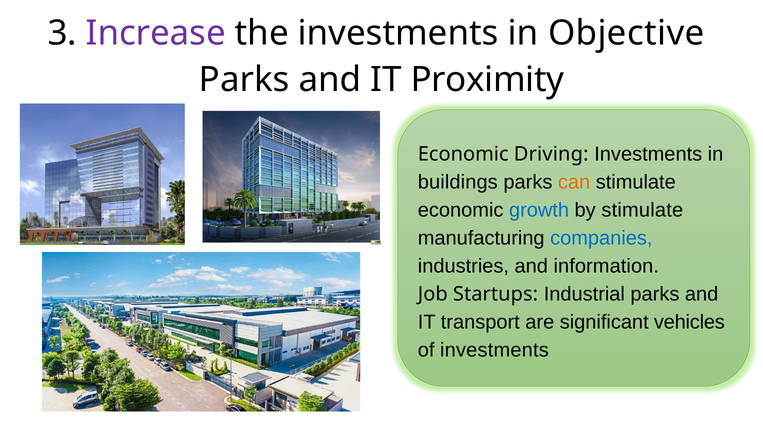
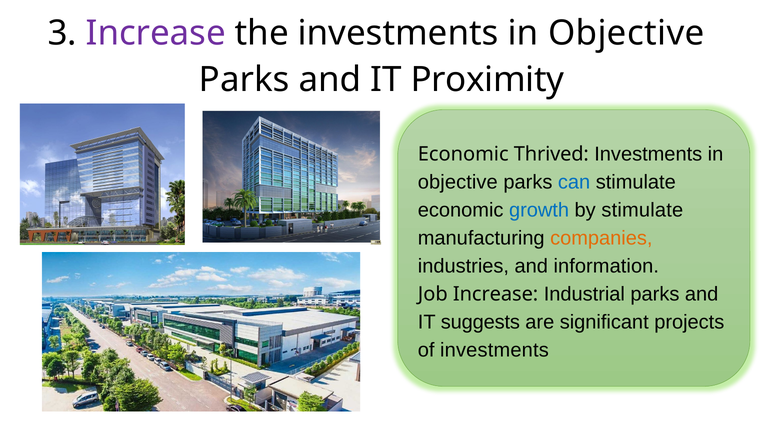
Driving: Driving -> Thrived (551, 154)
buildings: buildings -> objective (458, 182)
can colour: orange -> blue (574, 182)
companies colour: blue -> orange (601, 238)
Job Startups: Startups -> Increase (496, 294)
transport: transport -> suggests (480, 322)
vehicles: vehicles -> projects (689, 322)
